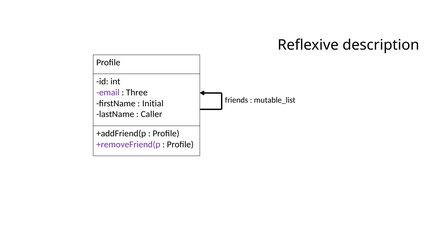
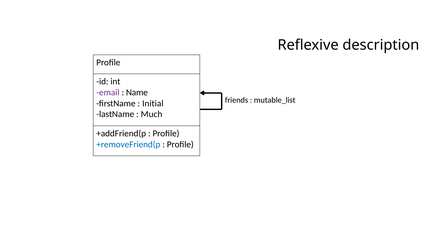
Three: Three -> Name (137, 93)
Caller: Caller -> Much (152, 114)
+removeFriend(p colour: purple -> blue (128, 145)
